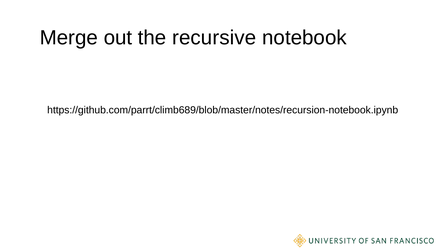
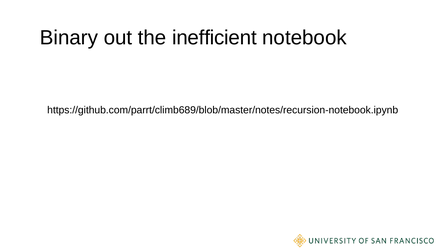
Merge: Merge -> Binary (69, 38)
recursive: recursive -> inefficient (214, 38)
